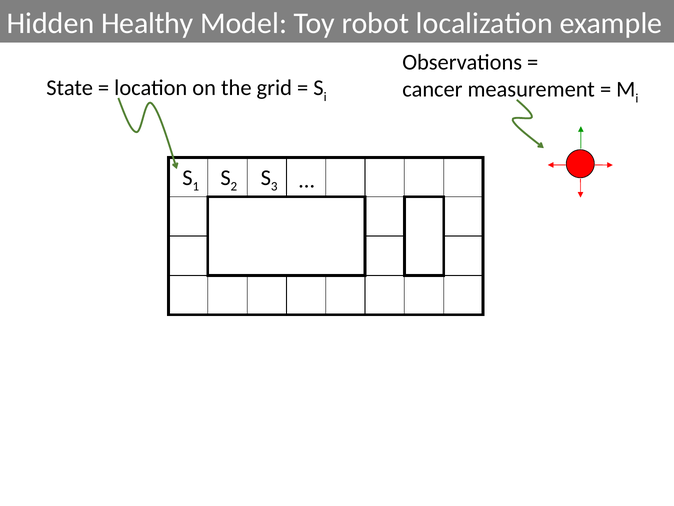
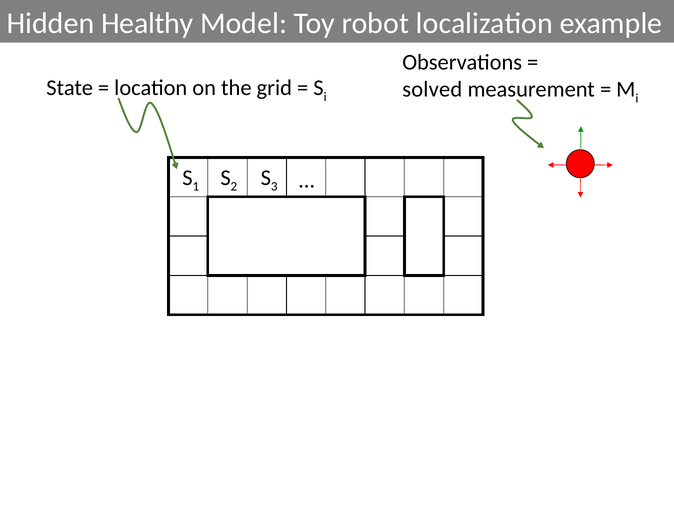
cancer: cancer -> solved (432, 89)
